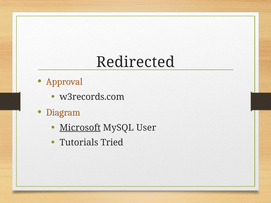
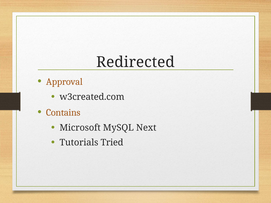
w3records.com: w3records.com -> w3created.com (92, 97)
Diagram: Diagram -> Contains (63, 113)
Microsoft underline: present -> none (80, 128)
User: User -> Next (146, 128)
